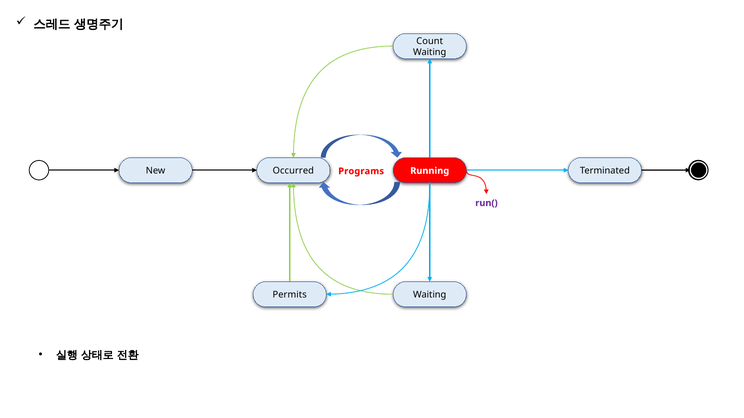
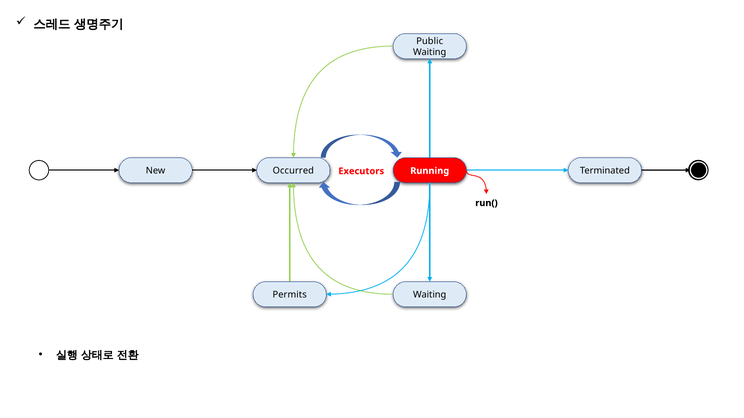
Count: Count -> Public (430, 41)
Programs: Programs -> Executors (361, 171)
run( colour: purple -> black (486, 203)
